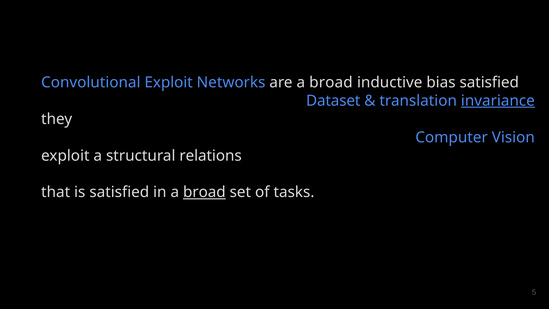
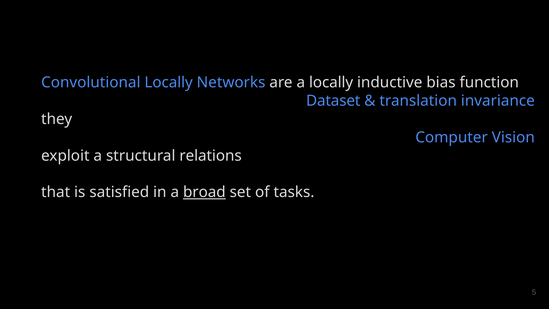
Convolutional Exploit: Exploit -> Locally (169, 82)
are a broad: broad -> locally (331, 82)
bias satisfied: satisfied -> function (489, 82)
invariance underline: present -> none (498, 101)
